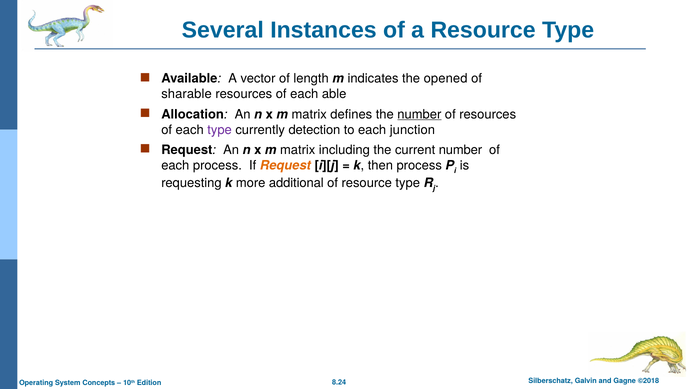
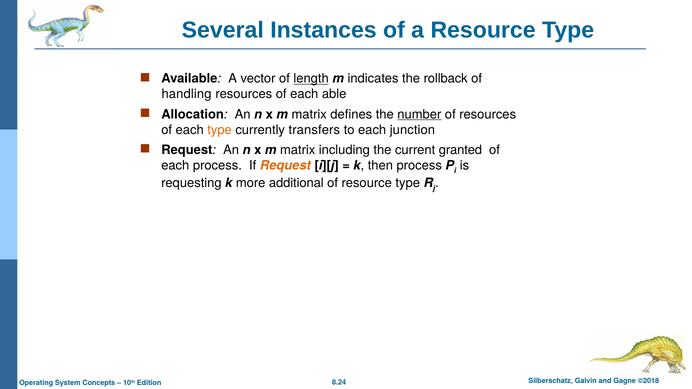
length underline: none -> present (311, 79)
opened: opened -> rollback (446, 79)
sharable: sharable -> handling (186, 94)
type colour: purple -> orange (220, 130)
detection: detection -> transfers (314, 130)
current number: number -> granted (460, 150)
